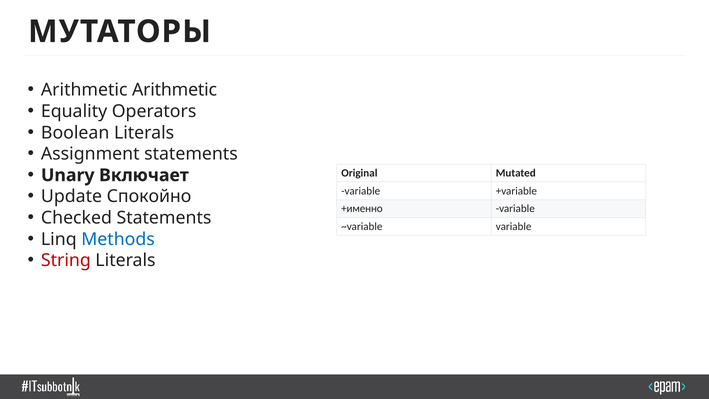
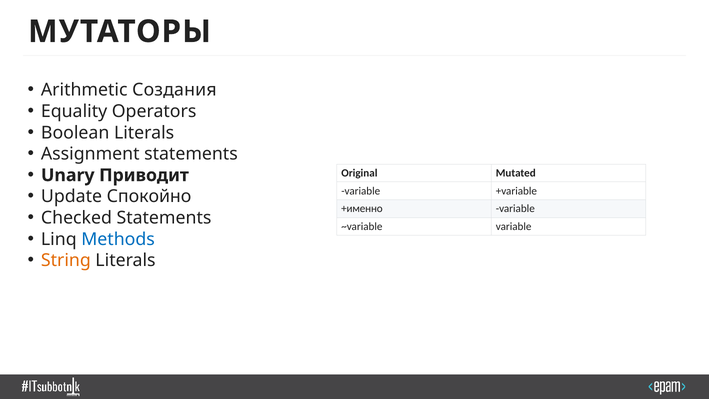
Arithmetic Arithmetic: Arithmetic -> Создания (174, 90)
Включает: Включает -> Приводит (144, 175)
String colour: red -> orange (66, 260)
